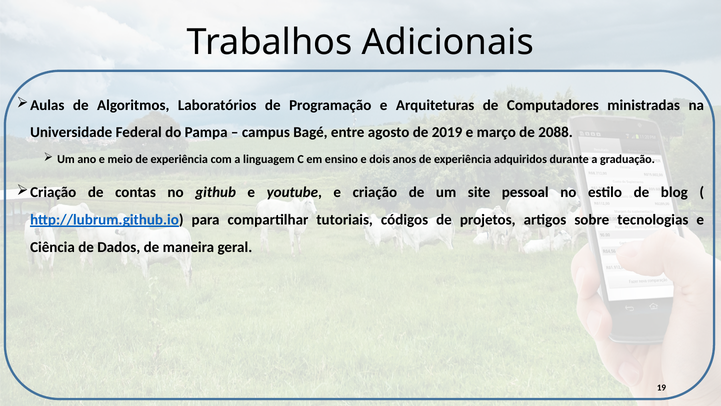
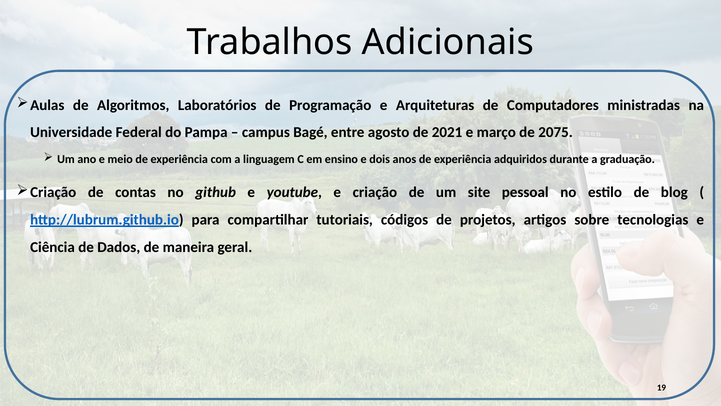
2019: 2019 -> 2021 (447, 132)
2088: 2088 -> 2075 (556, 132)
